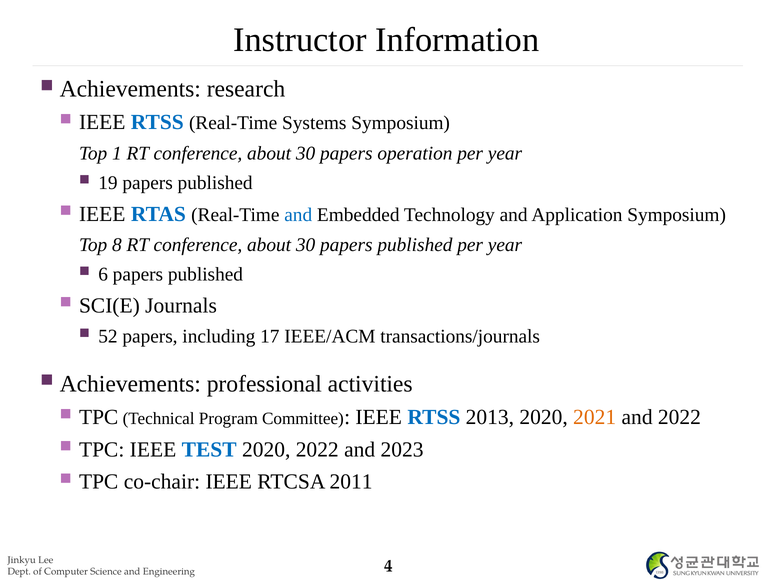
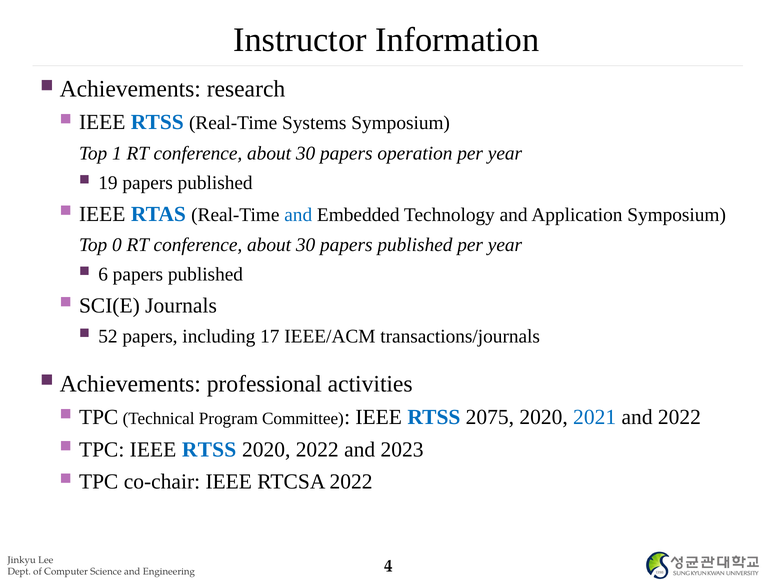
8: 8 -> 0 (117, 245)
2013: 2013 -> 2075 (490, 417)
2021 colour: orange -> blue (595, 417)
TPC IEEE TEST: TEST -> RTSS (209, 449)
RTCSA 2011: 2011 -> 2022 (351, 482)
